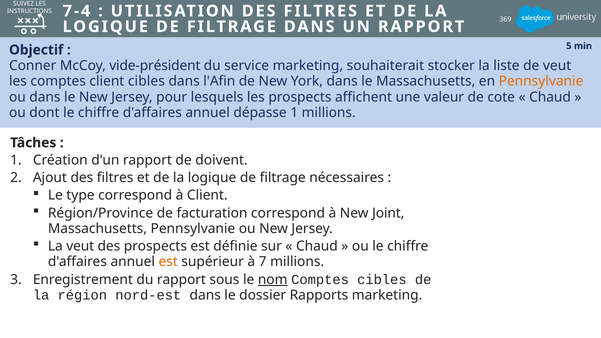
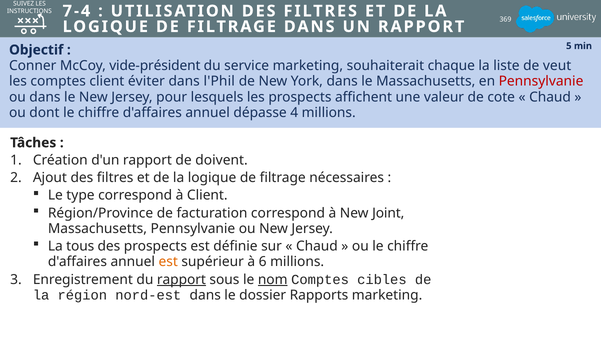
stocker: stocker -> chaque (451, 66)
client cibles: cibles -> éviter (146, 81)
l'Afin: l'Afin -> l'Phil (219, 81)
Pennsylvanie colour: orange -> red (541, 81)
dépasse 1: 1 -> 4 (294, 113)
La veut: veut -> tous (80, 246)
7: 7 -> 6 (263, 262)
rapport underline: none -> present (181, 280)
